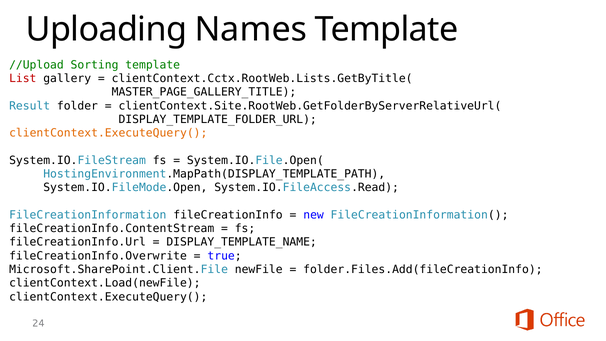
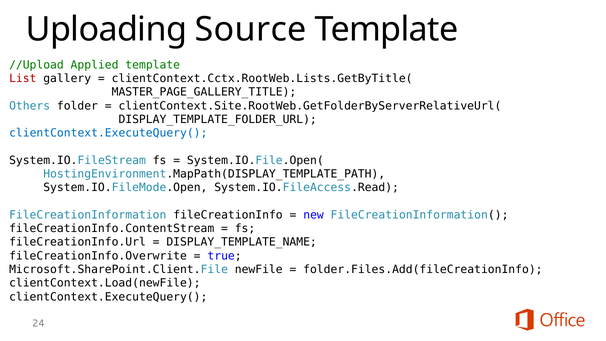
Names: Names -> Source (251, 30)
Sorting: Sorting -> Applied (95, 65)
Result: Result -> Others (30, 106)
clientContext.ExecuteQuery( colour: orange -> blue (108, 133)
